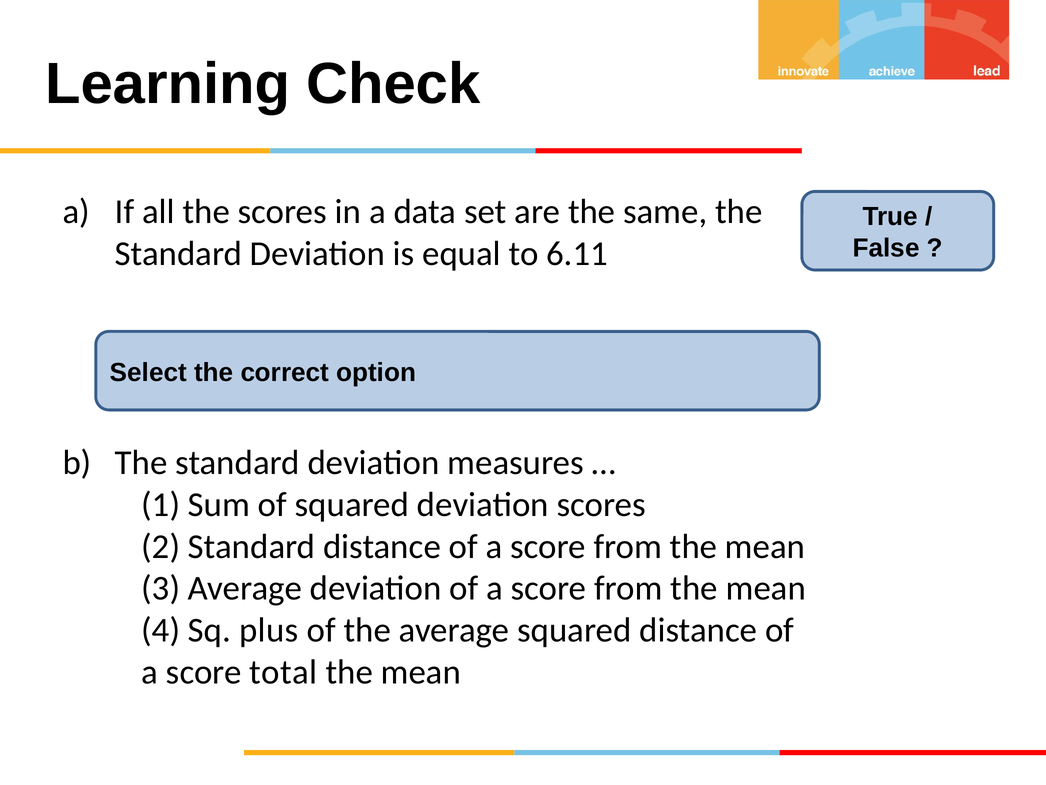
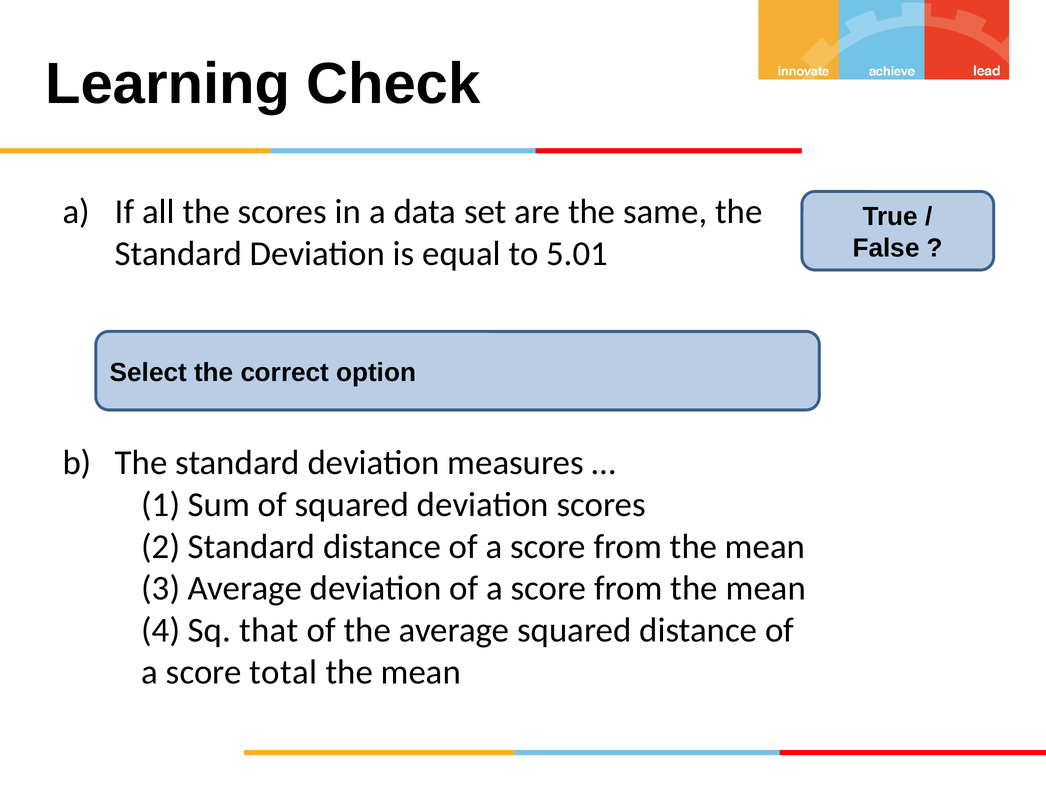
6.11: 6.11 -> 5.01 (577, 253)
plus: plus -> that (269, 630)
